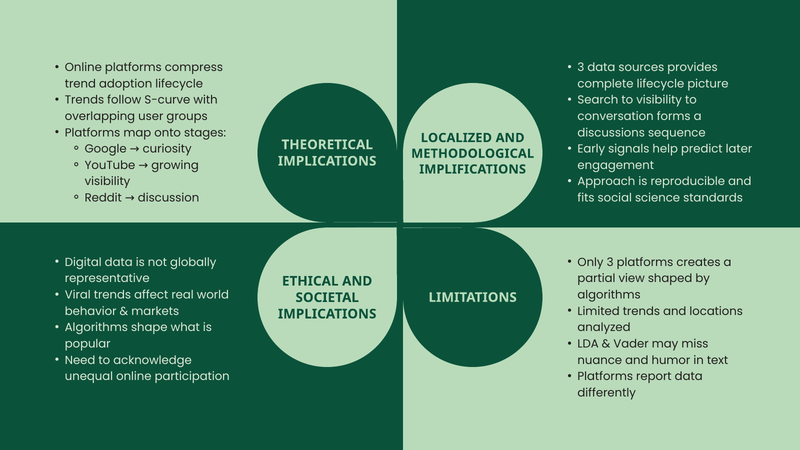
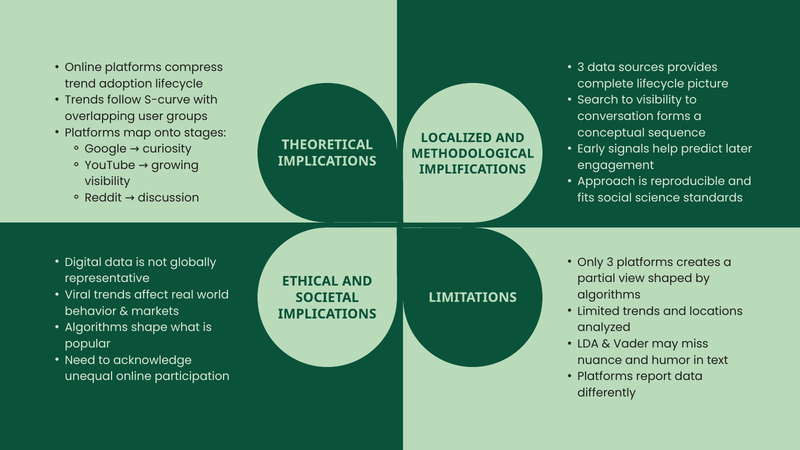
discussions: discussions -> conceptual (611, 133)
